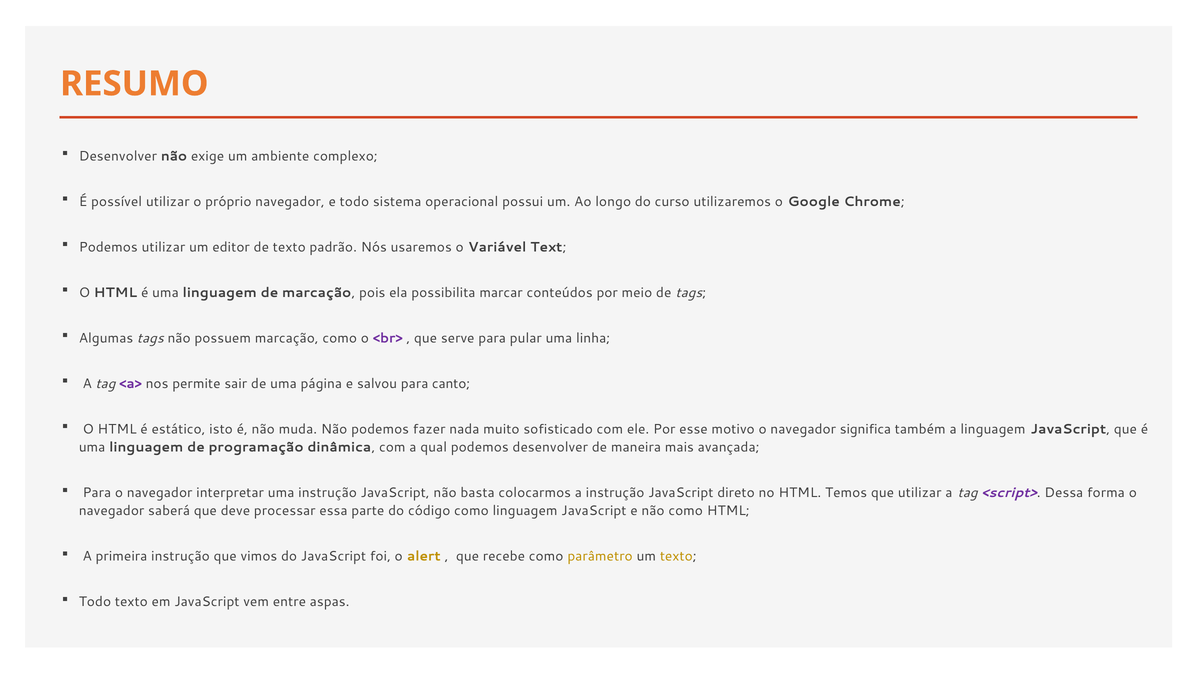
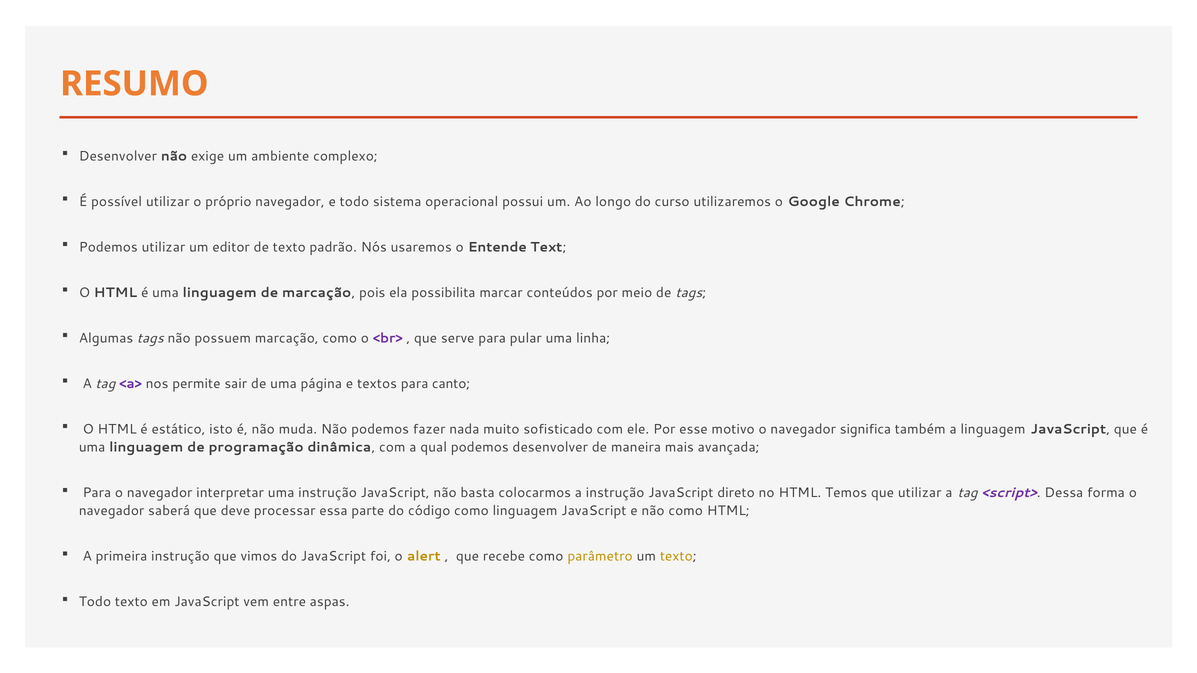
Variável: Variável -> Entende (497, 247)
salvou: salvou -> textos (377, 384)
